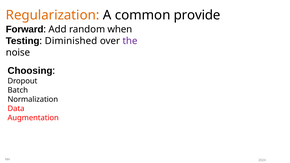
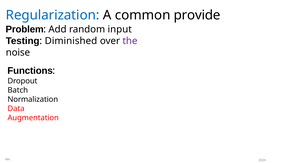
Regularization colour: orange -> blue (53, 15)
Forward: Forward -> Problem (25, 29)
when: when -> input (120, 29)
Choosing: Choosing -> Functions (30, 71)
